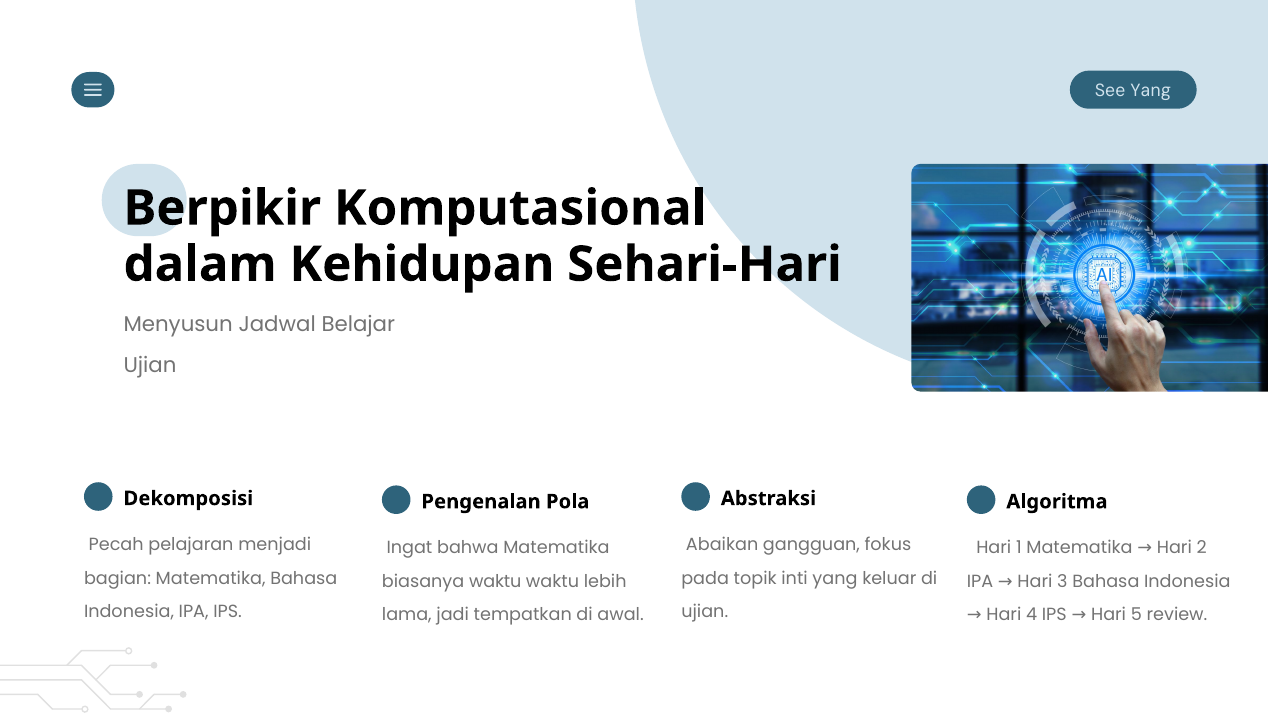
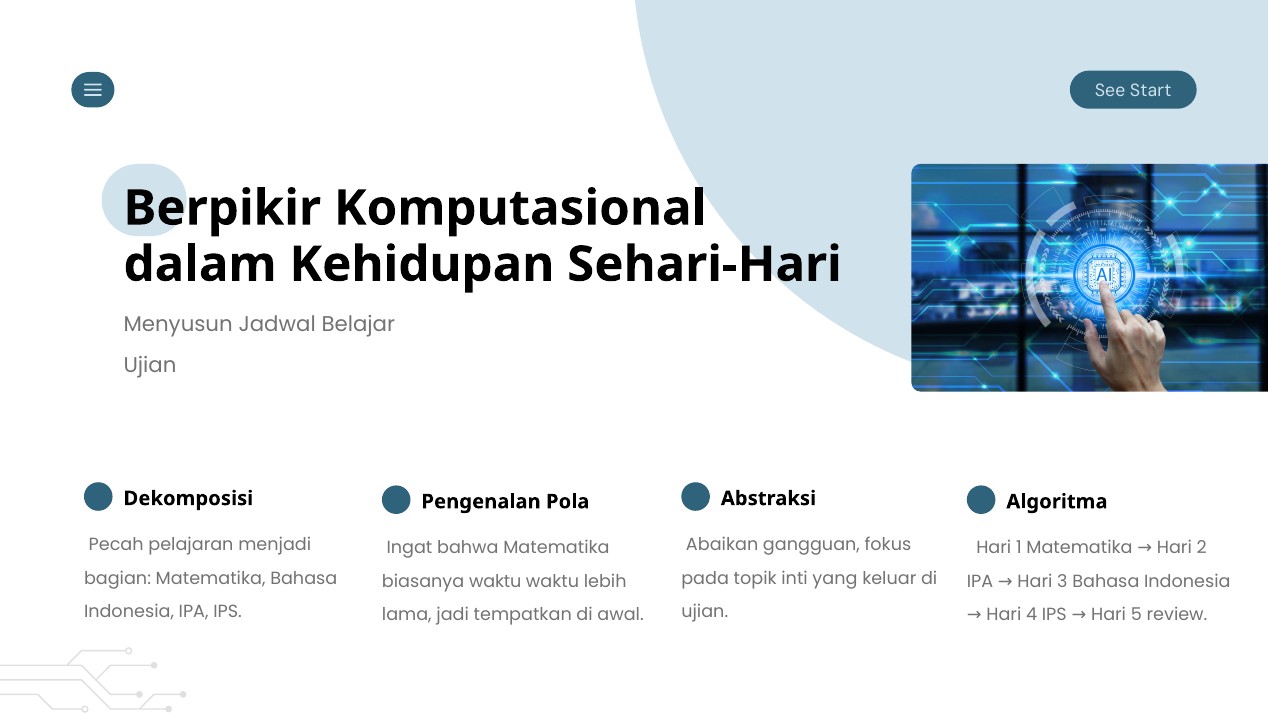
See Yang: Yang -> Start (1151, 91)
